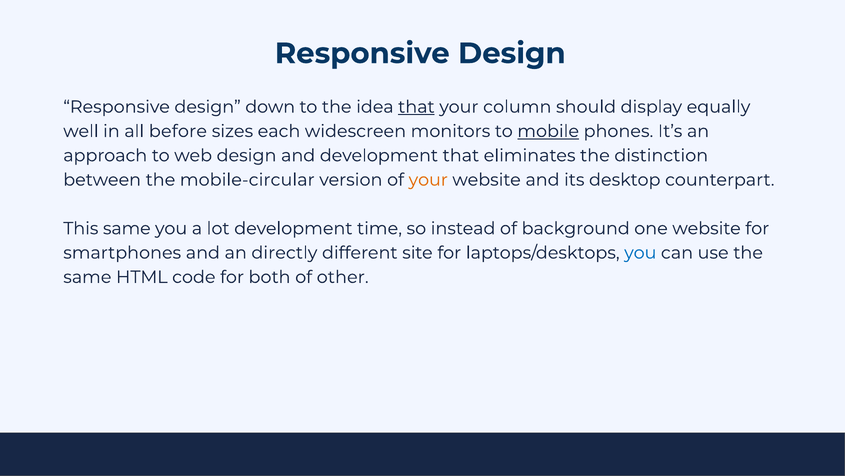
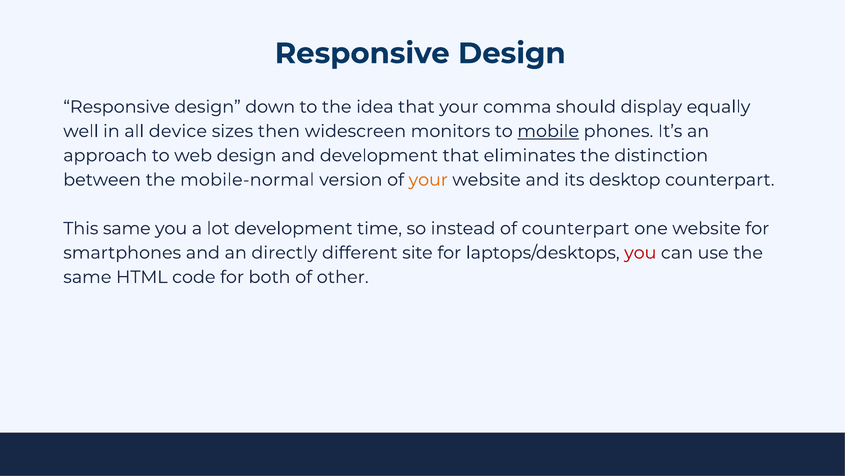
that underline: present -> none (416, 107)
column: column -> comma (517, 107)
before: before -> device (178, 131)
each: each -> then (279, 131)
mobile-circular: mobile-circular -> mobile-normal (247, 180)
of background: background -> counterpart (576, 228)
you colour: blue -> red (640, 252)
